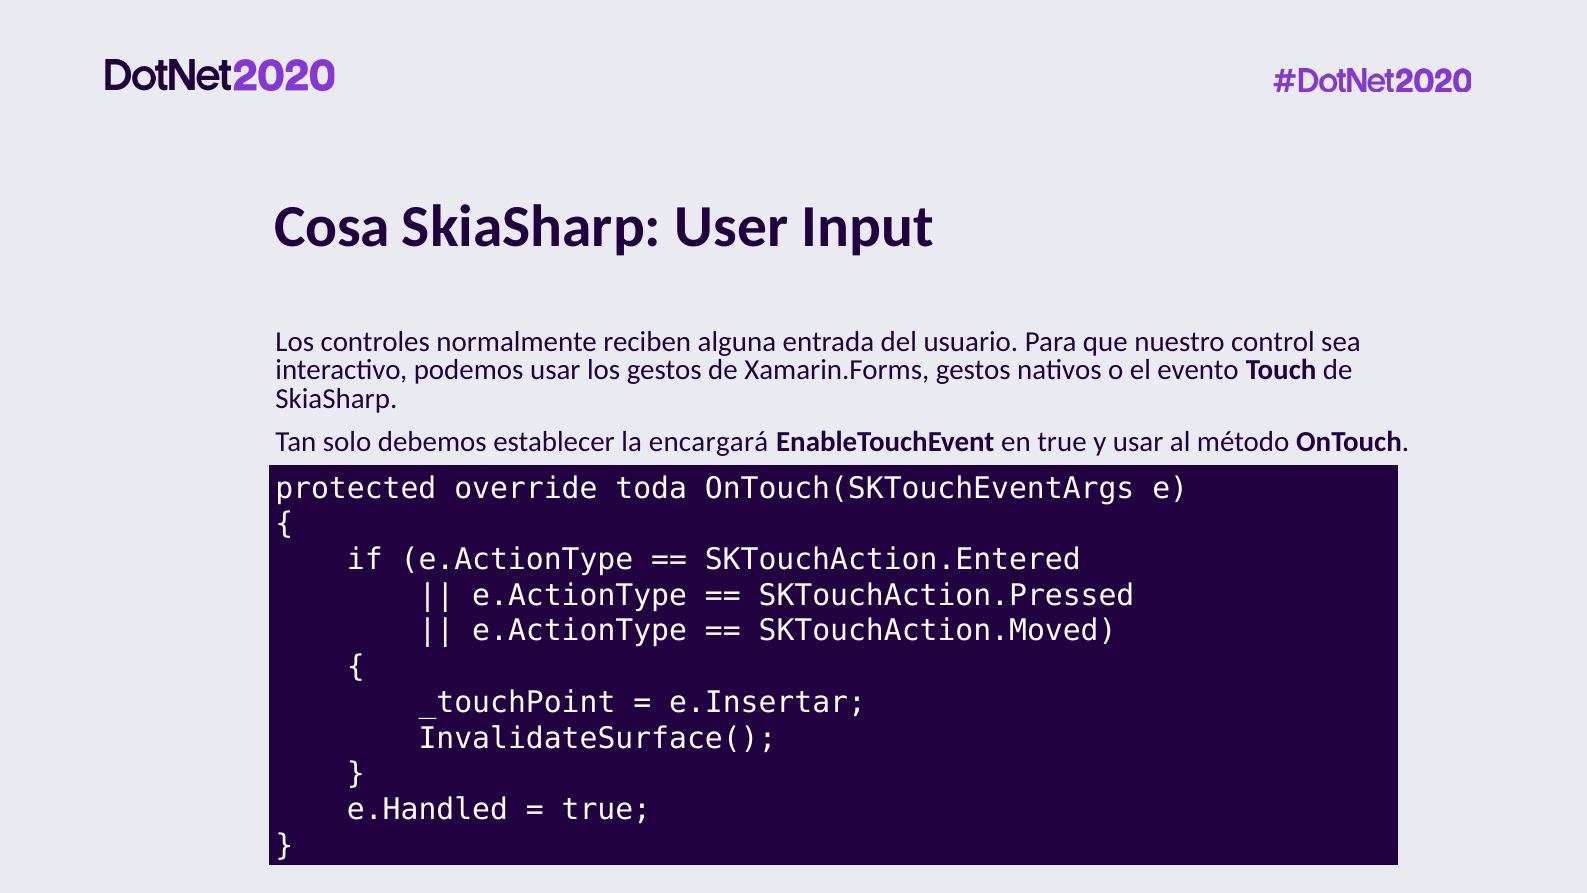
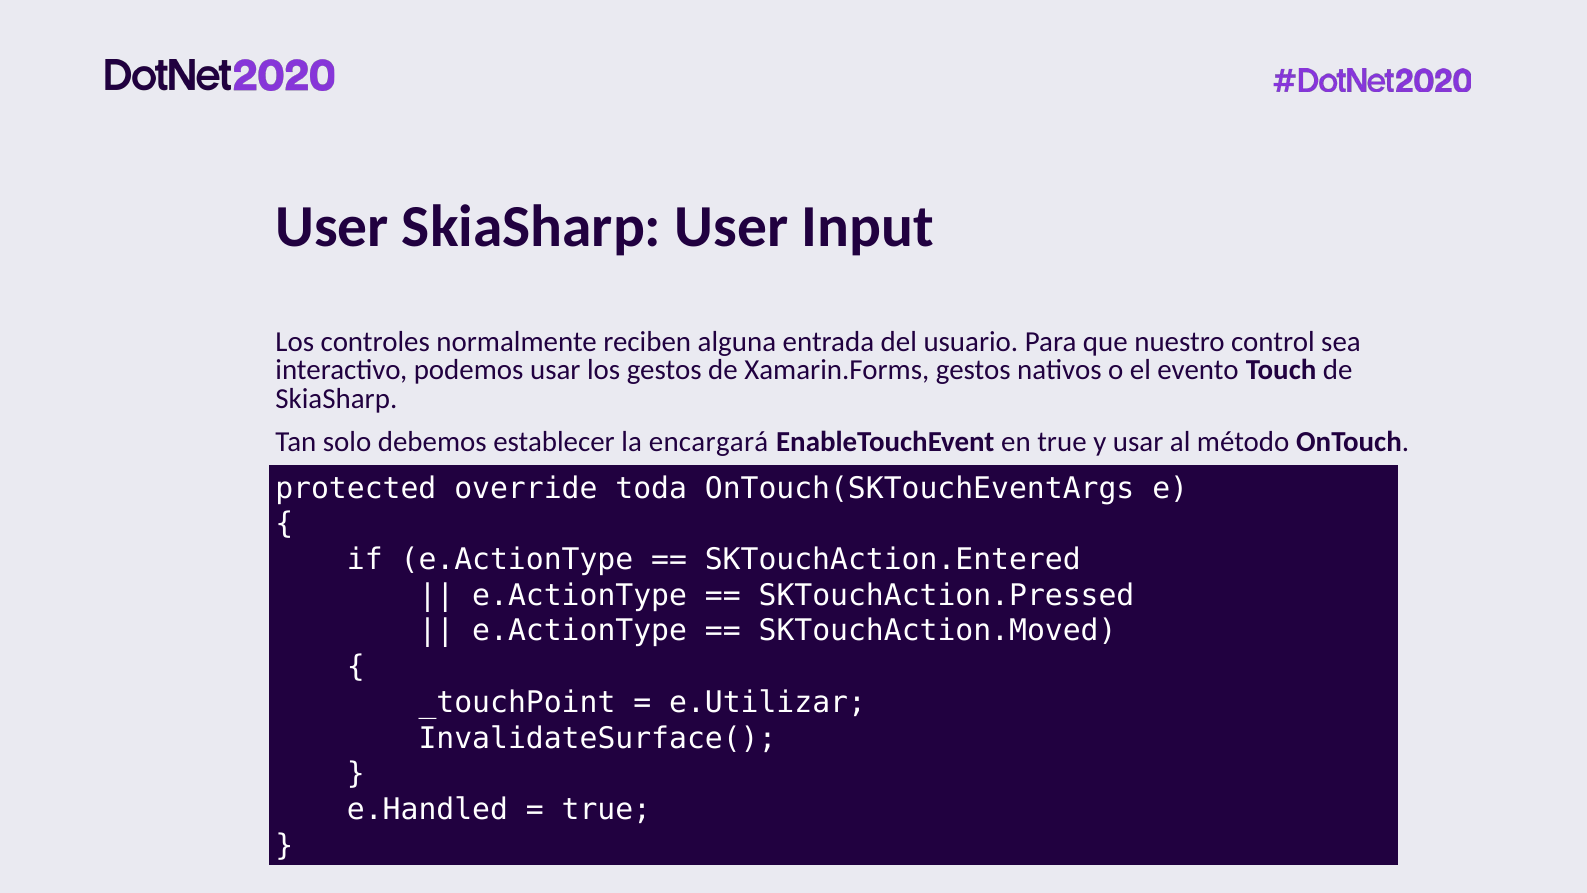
Cosa: Cosa -> User (332, 227)
e.Insertar: e.Insertar -> e.Utilizar (768, 702)
